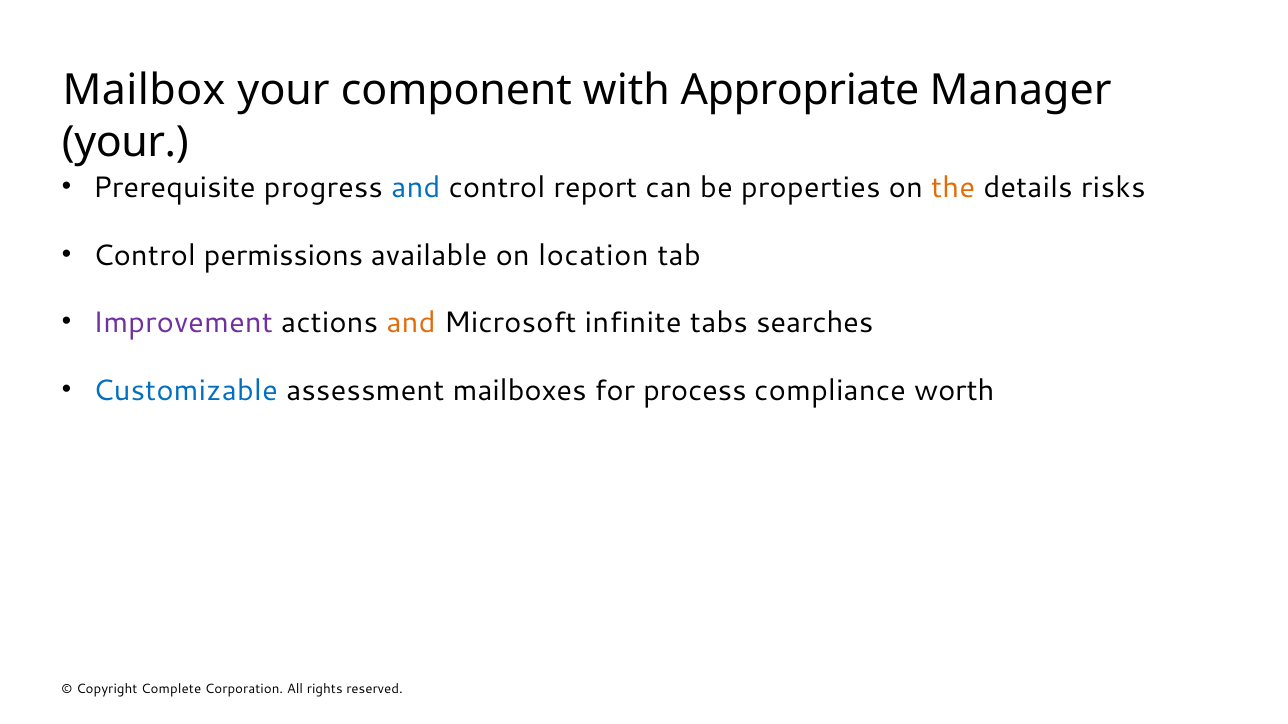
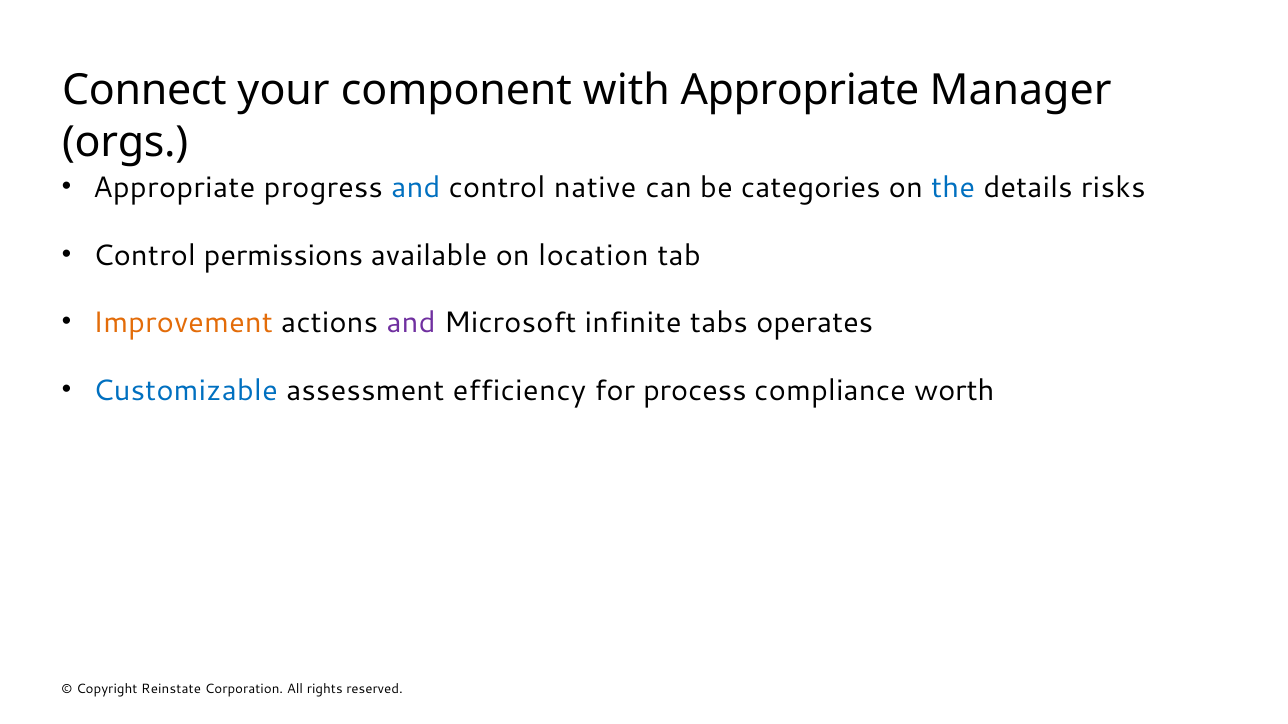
Mailbox: Mailbox -> Connect (144, 91)
your: your -> orgs (125, 142)
Prerequisite: Prerequisite -> Appropriate (174, 188)
report: report -> native (595, 188)
properties: properties -> categories (811, 188)
the colour: orange -> blue (953, 188)
Improvement colour: purple -> orange (183, 323)
and colour: orange -> purple (411, 323)
searches: searches -> operates (815, 323)
mailboxes: mailboxes -> efficiency (519, 391)
Complete: Complete -> Reinstate (171, 690)
